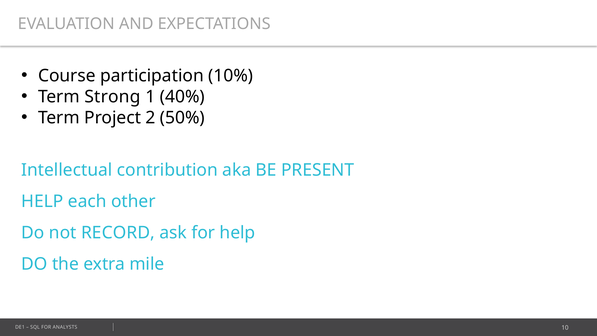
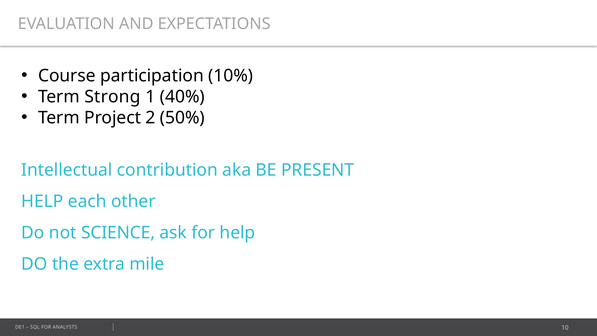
RECORD: RECORD -> SCIENCE (118, 233)
